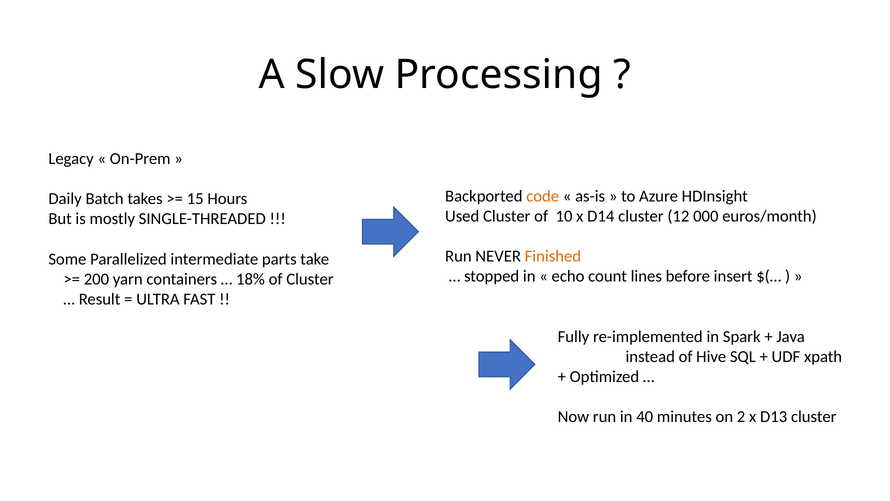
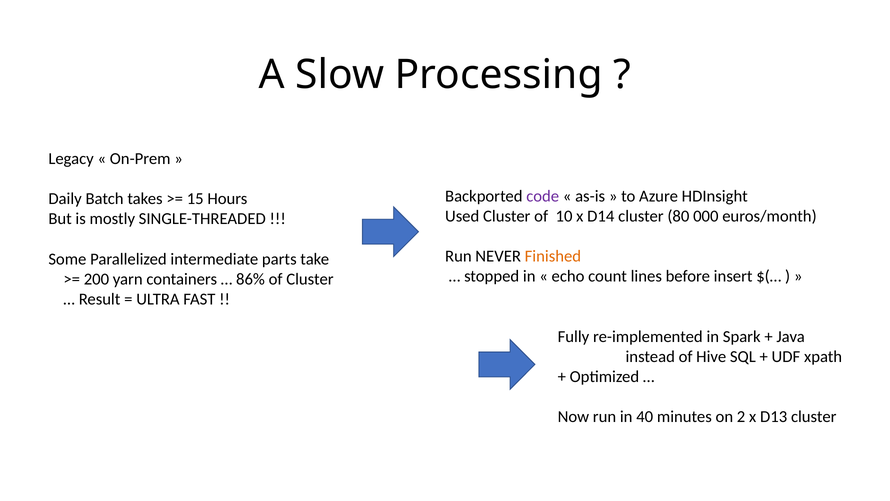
code colour: orange -> purple (543, 196)
12: 12 -> 80 (678, 216)
18%: 18% -> 86% (250, 279)
